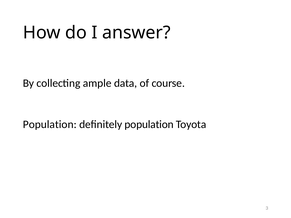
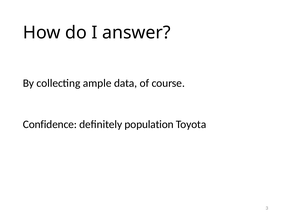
Population: Population -> Confidence (50, 124)
